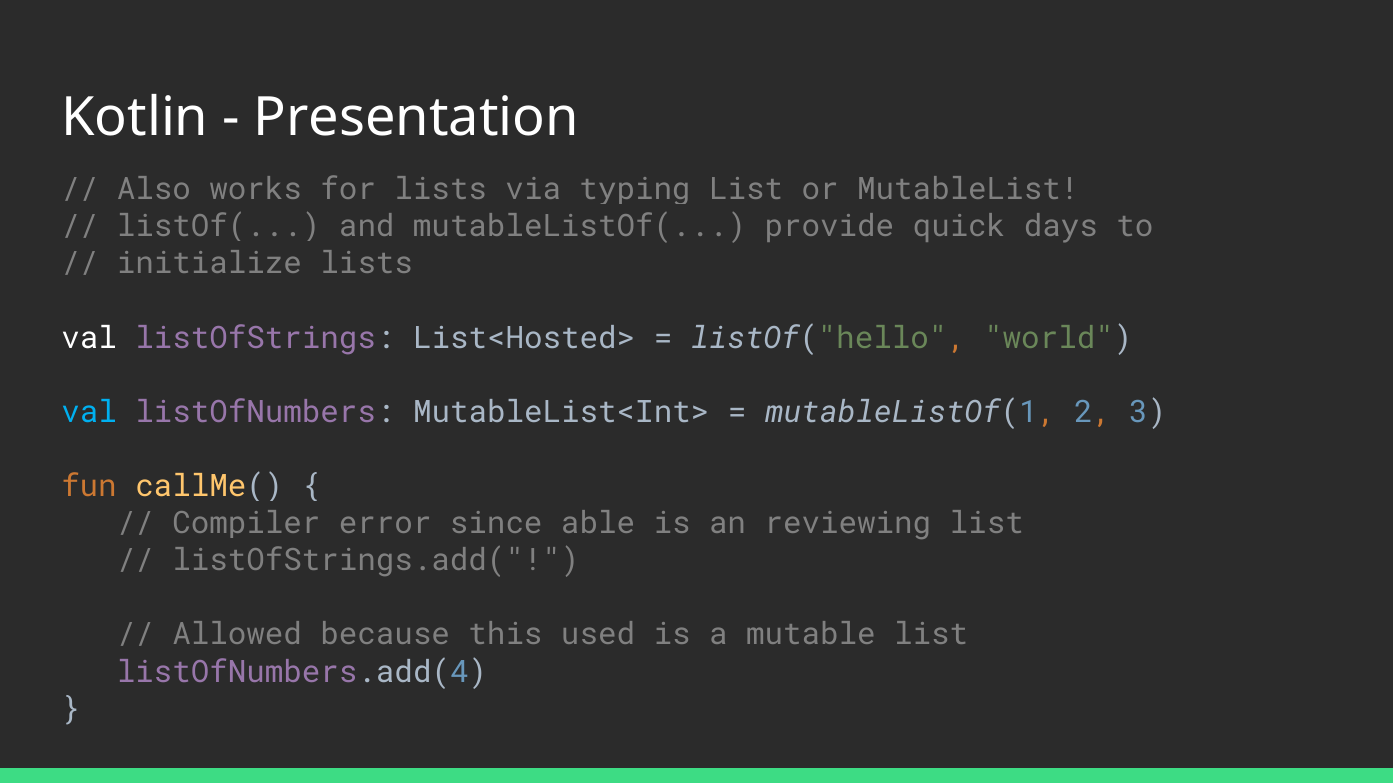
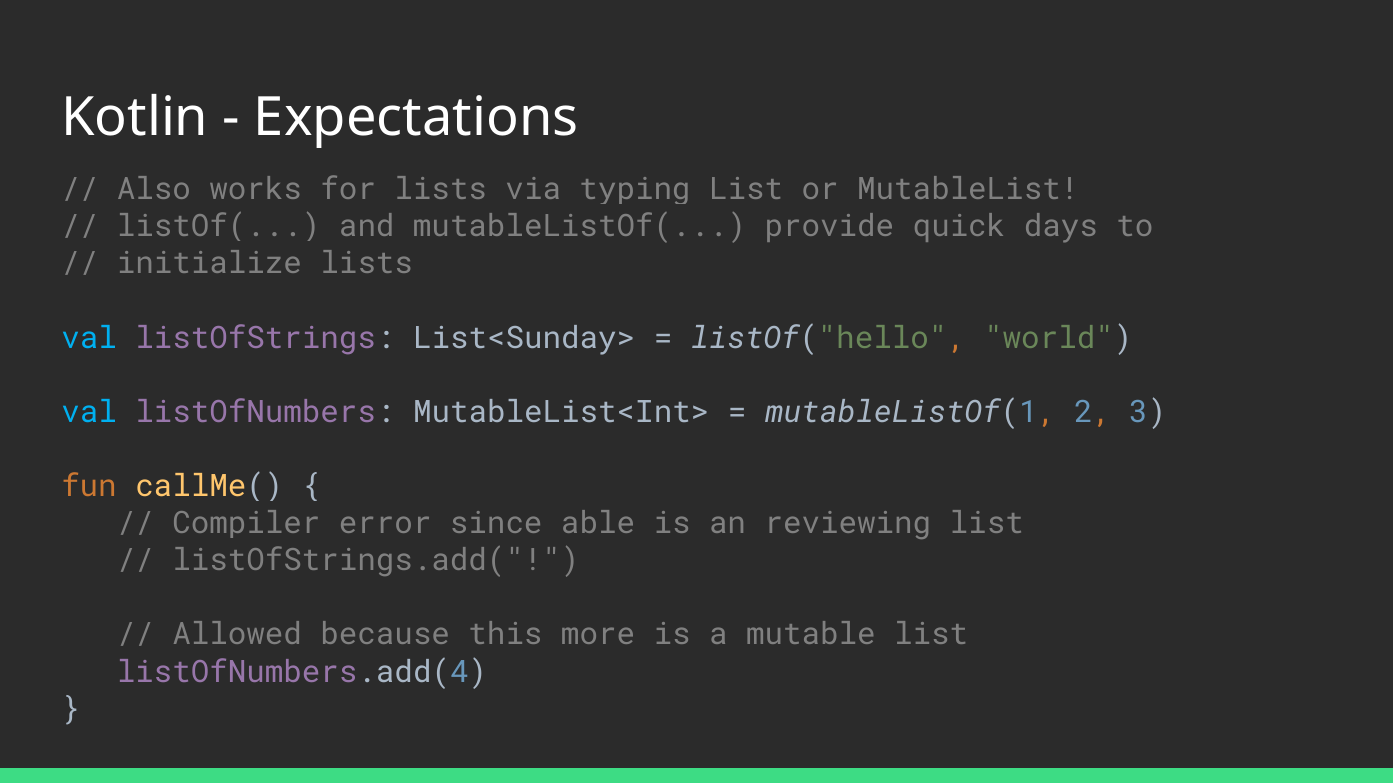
Presentation: Presentation -> Expectations (416, 118)
val colour: white -> light blue (89, 338)
List<Hosted>: List<Hosted> -> List<Sunday> (524, 338)
used: used -> more (598, 635)
